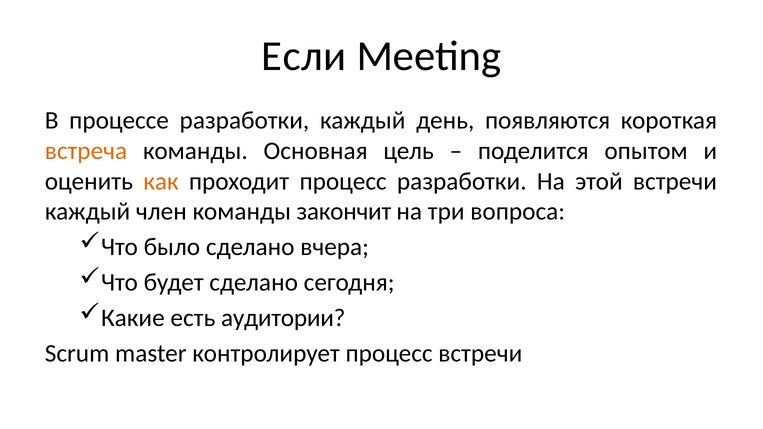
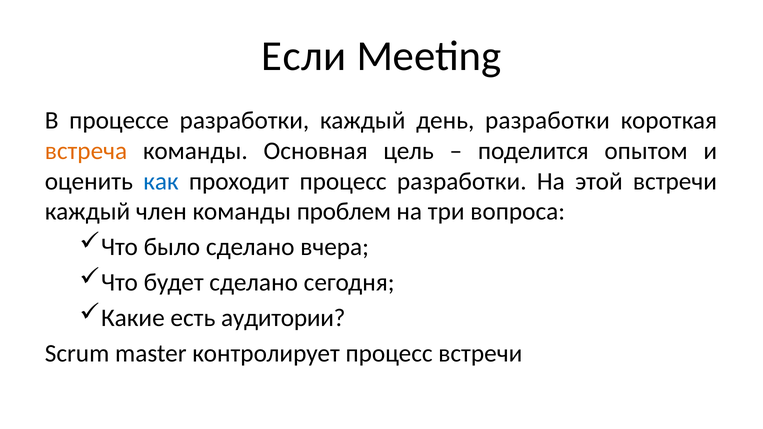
день появляются: появляются -> разработки (547, 120)
как colour: orange -> blue (161, 181)
закончит: закончит -> проблем (344, 212)
